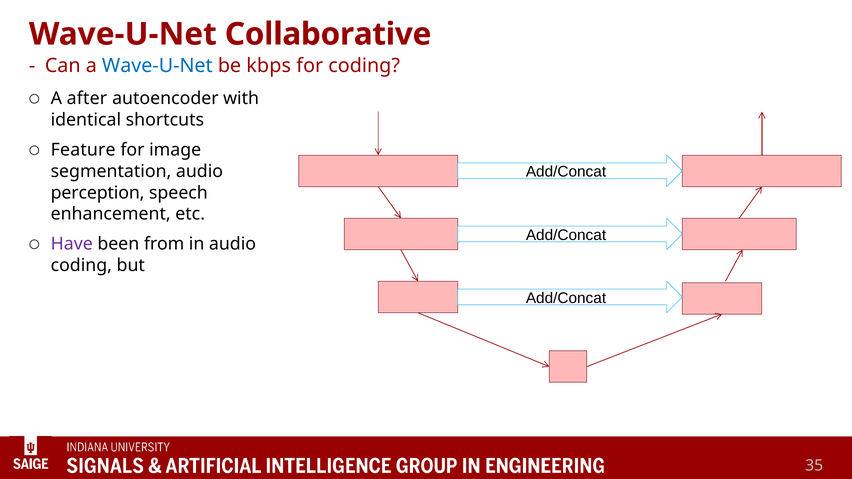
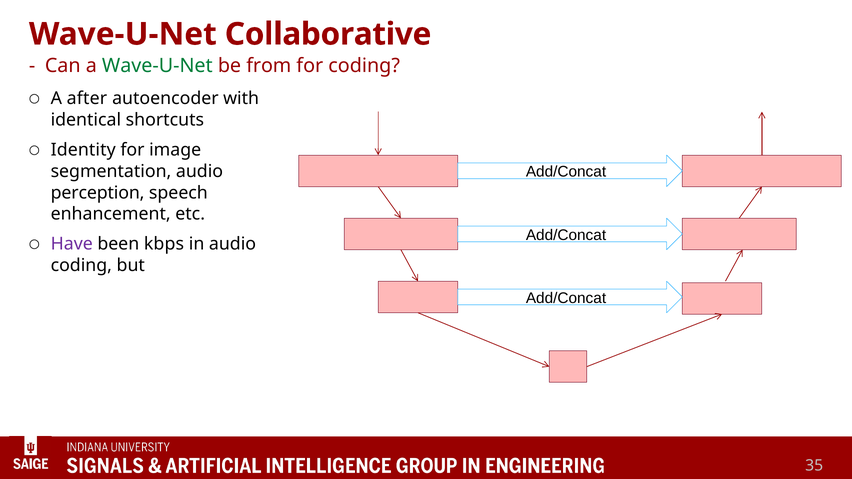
Wave-U-Net colour: blue -> green (157, 66)
kbps: kbps -> from (269, 66)
Feature: Feature -> Identity (83, 150)
from: from -> kbps (164, 244)
